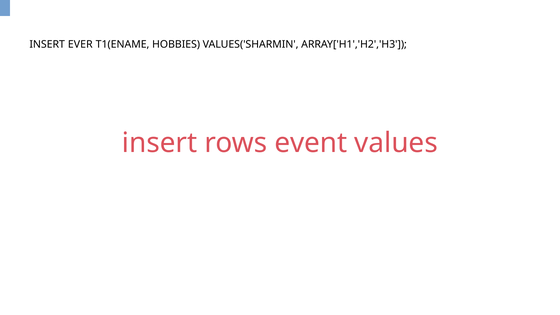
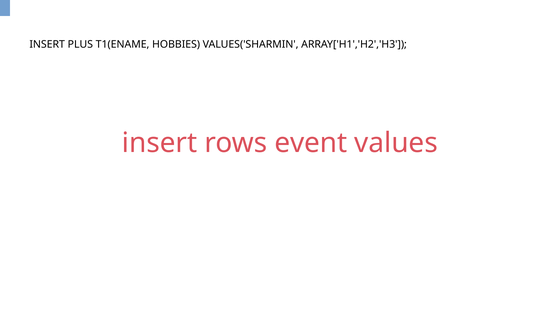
EVER: EVER -> PLUS (80, 44)
